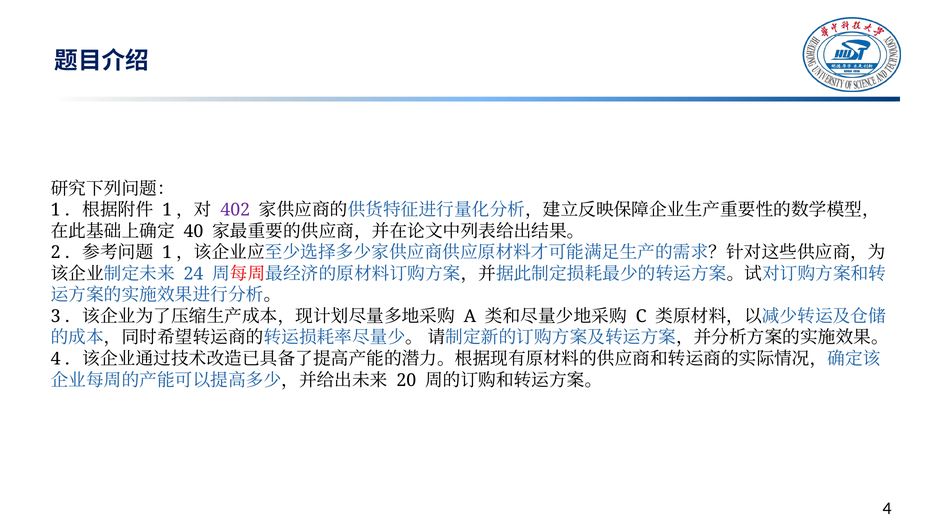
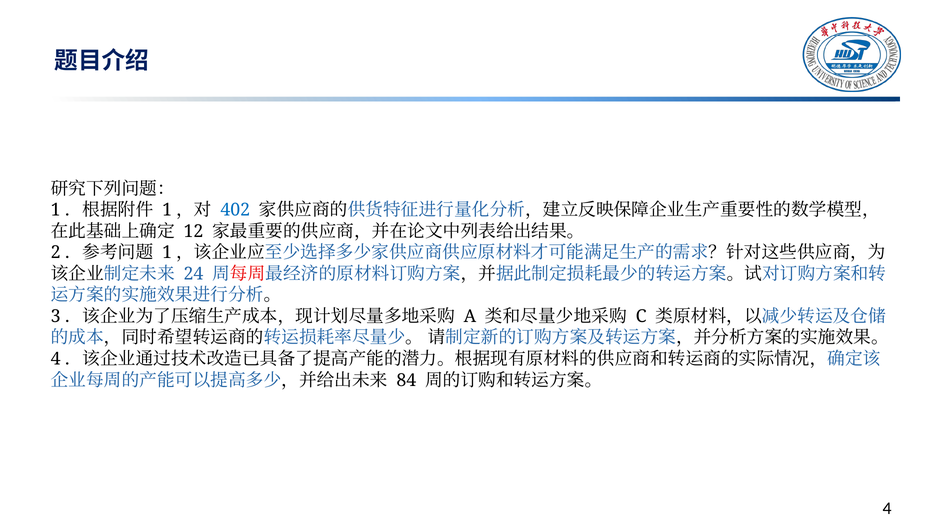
402 colour: purple -> blue (235, 210)
40: 40 -> 12 (193, 231)
20: 20 -> 84 (406, 380)
